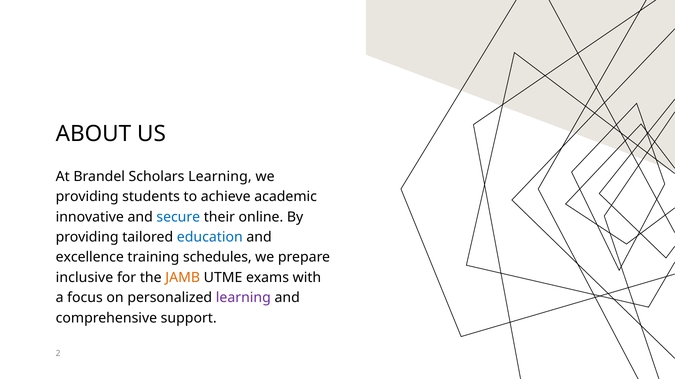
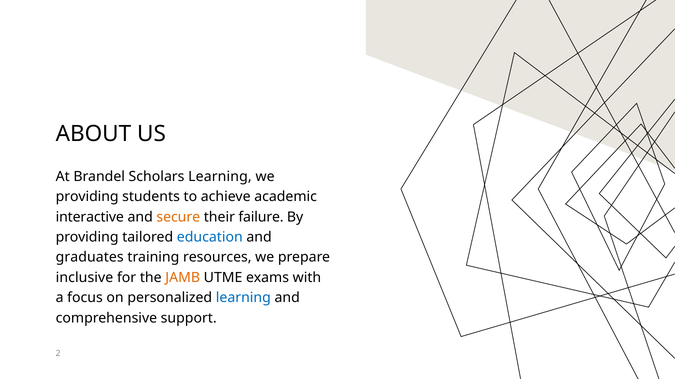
innovative: innovative -> interactive (90, 217)
secure colour: blue -> orange (178, 217)
online: online -> failure (261, 217)
excellence: excellence -> graduates (90, 258)
schedules: schedules -> resources (217, 258)
learning colour: purple -> blue (243, 298)
